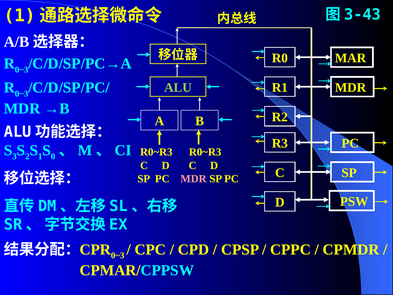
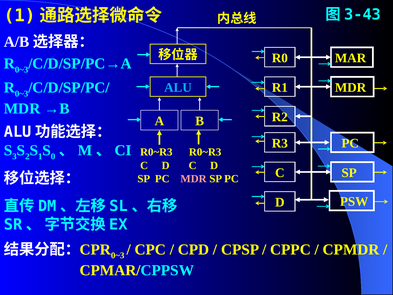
ALU colour: light green -> light blue (178, 88)
